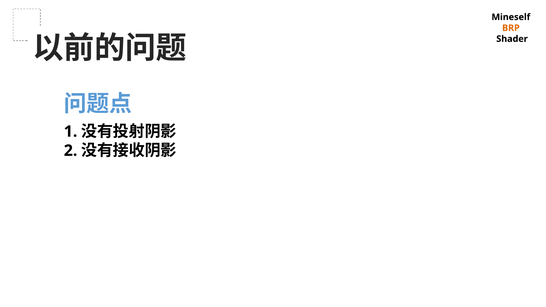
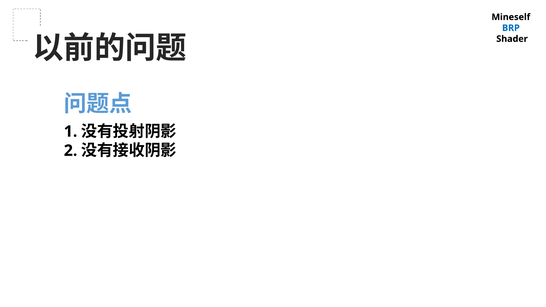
BRP colour: orange -> blue (511, 28)
